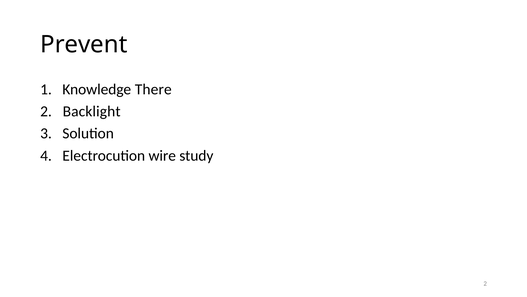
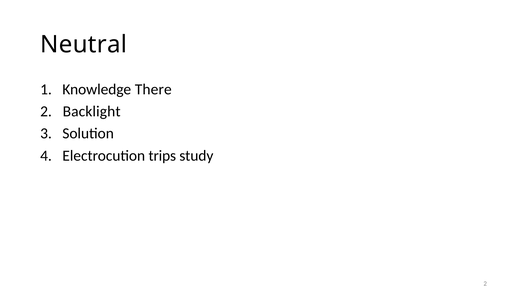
Prevent: Prevent -> Neutral (84, 44)
wire: wire -> trips (162, 155)
